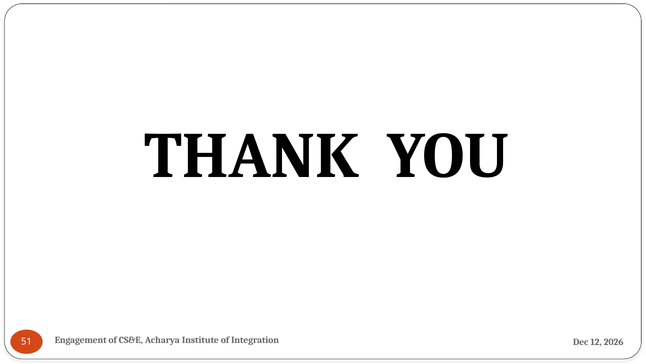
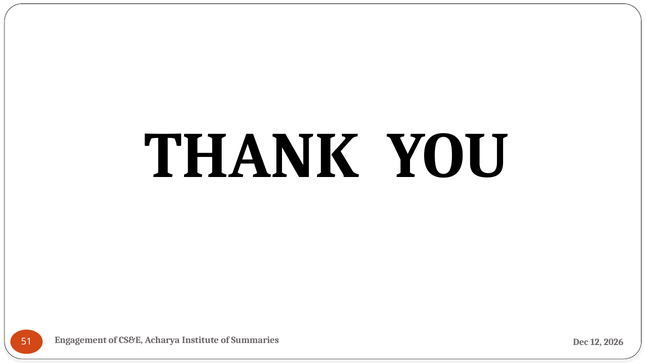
Integration: Integration -> Summaries (255, 340)
